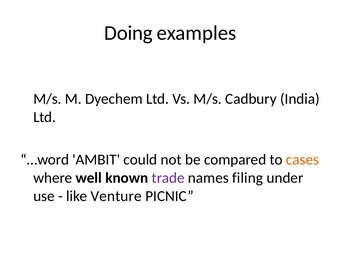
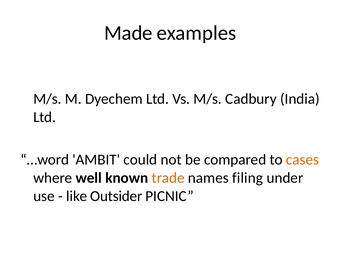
Doing: Doing -> Made (128, 33)
trade colour: purple -> orange (168, 178)
Venture: Venture -> Outsider (116, 196)
